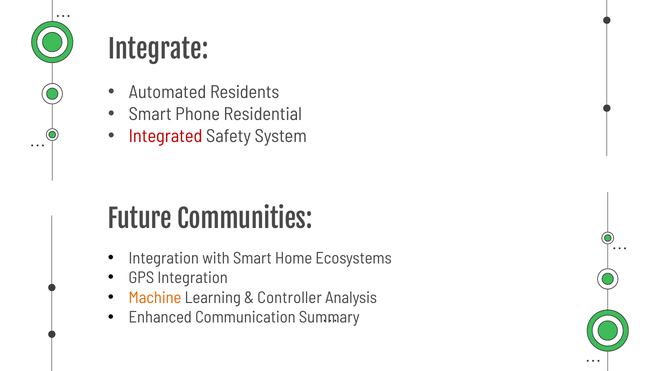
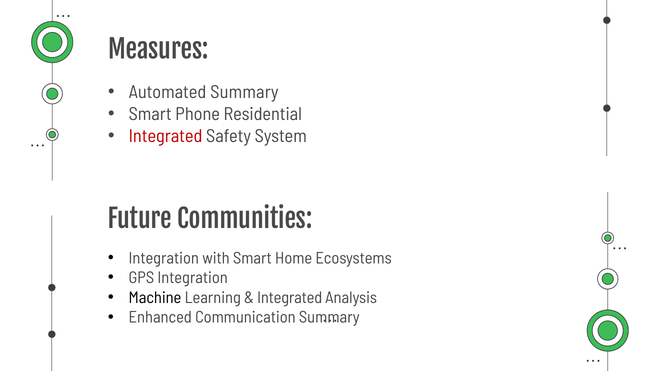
Integrate: Integrate -> Measures (158, 50)
Automated Residents: Residents -> Summary (244, 92)
Machine colour: orange -> black (155, 298)
Controller: Controller -> Integrated (290, 298)
